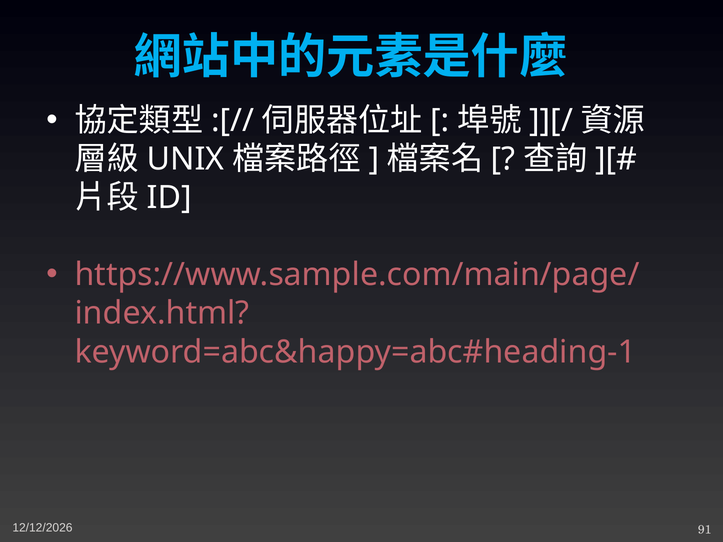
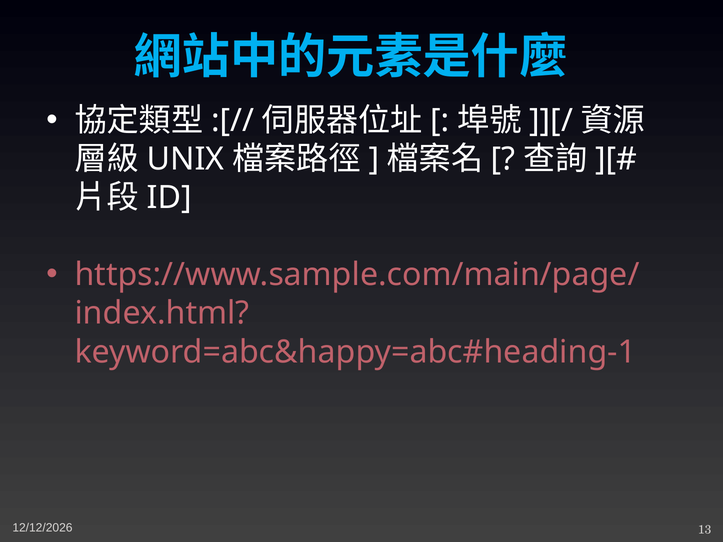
91: 91 -> 13 (705, 530)
